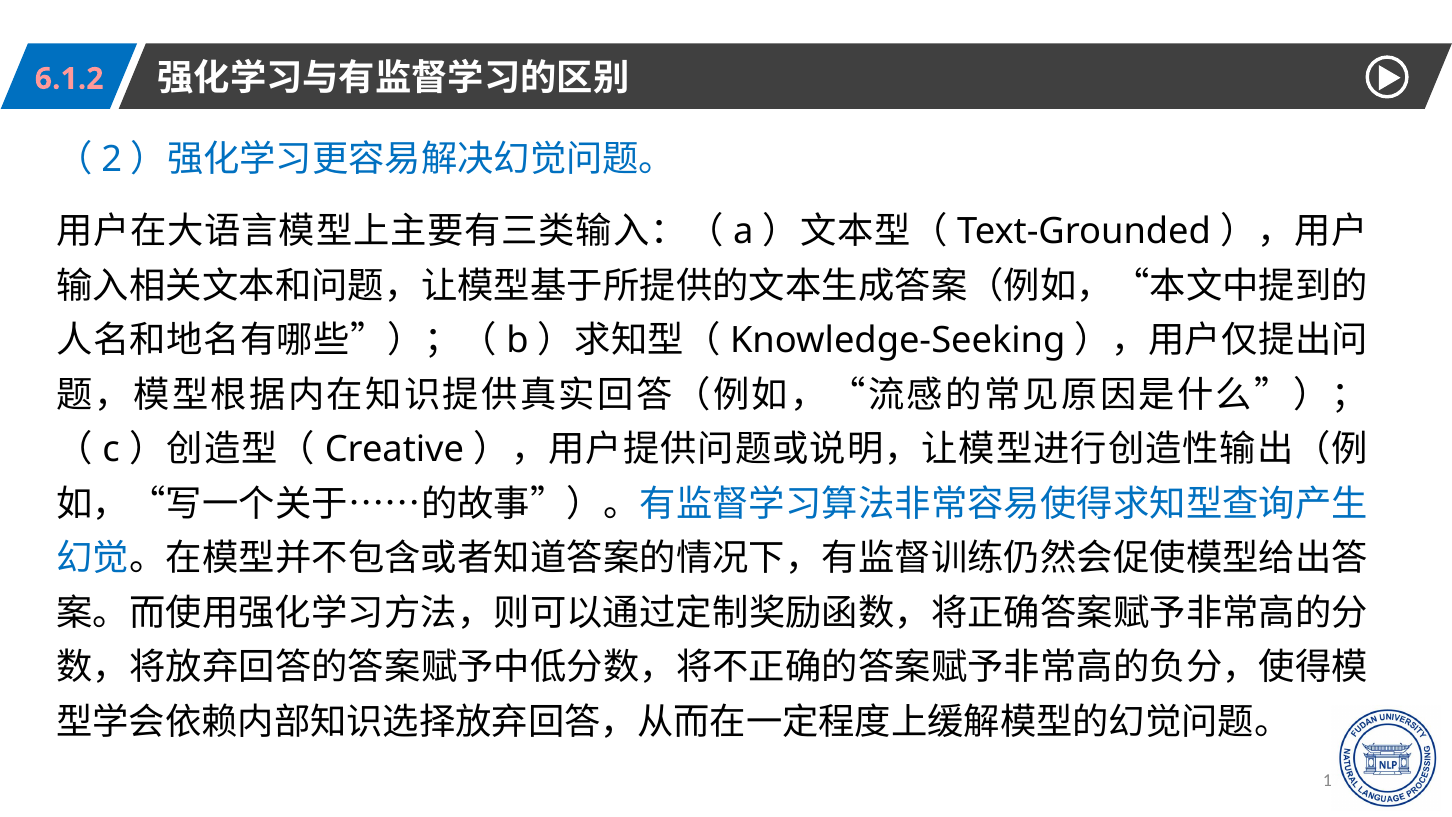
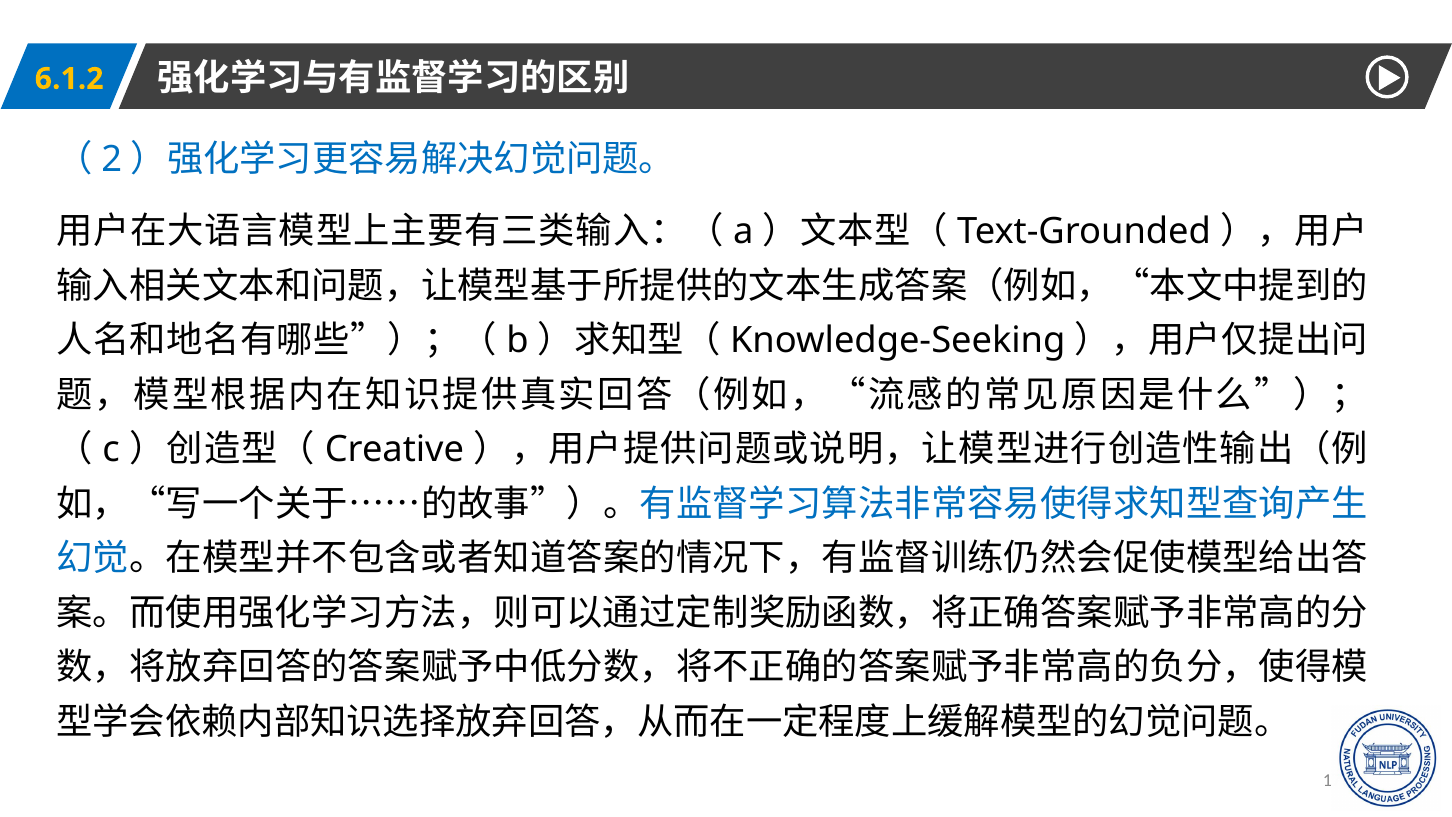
6.1.2 colour: pink -> yellow (69, 79)
